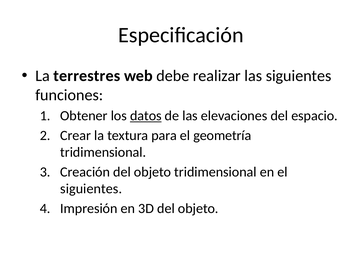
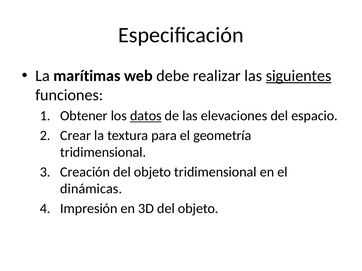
terrestres: terrestres -> marítimas (87, 76)
siguientes underline: none -> present (299, 76)
siguientes: siguientes -> dinámicas (91, 189)
